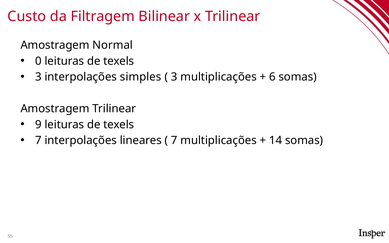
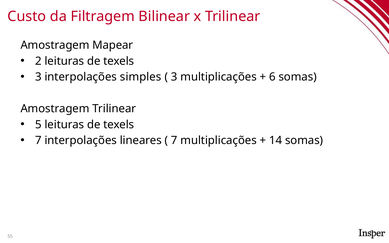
Normal: Normal -> Mapear (113, 45)
0: 0 -> 2 (38, 61)
9: 9 -> 5 (38, 125)
